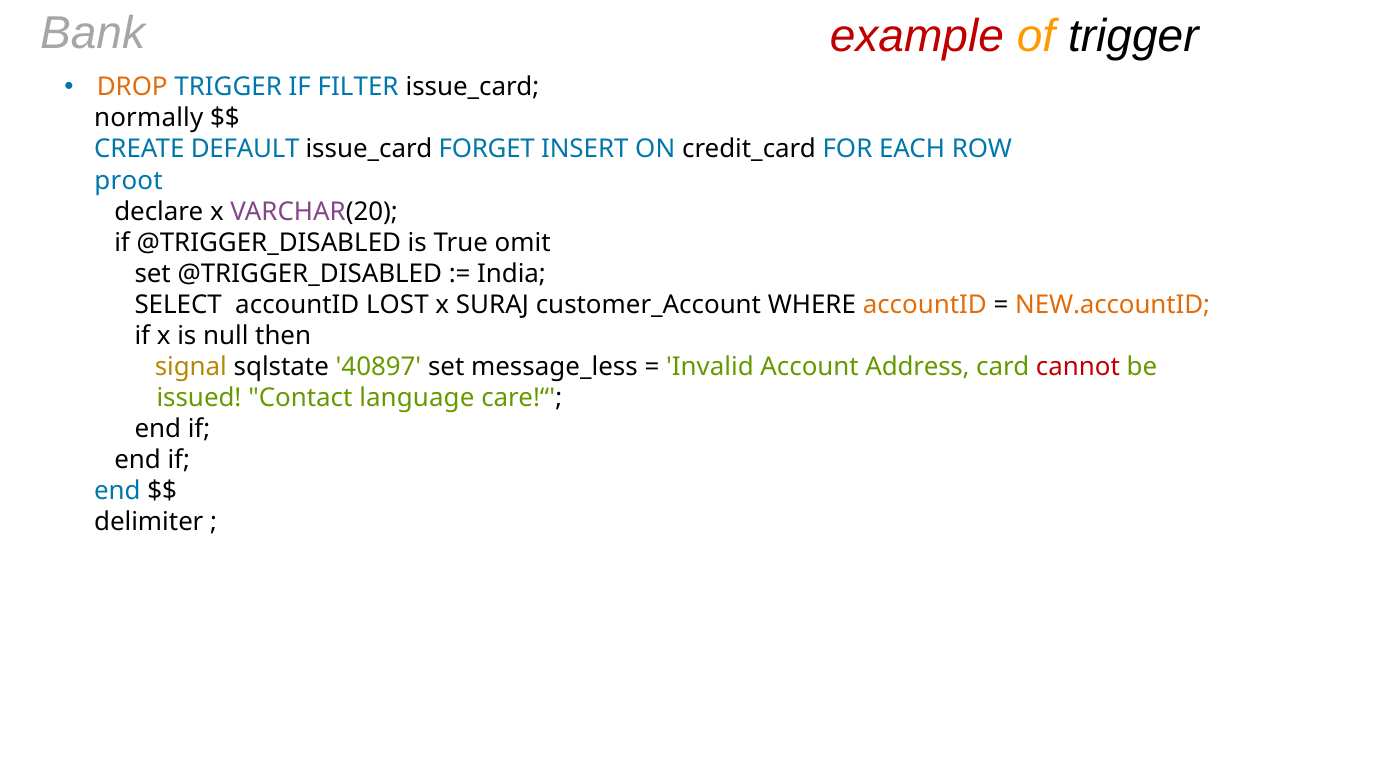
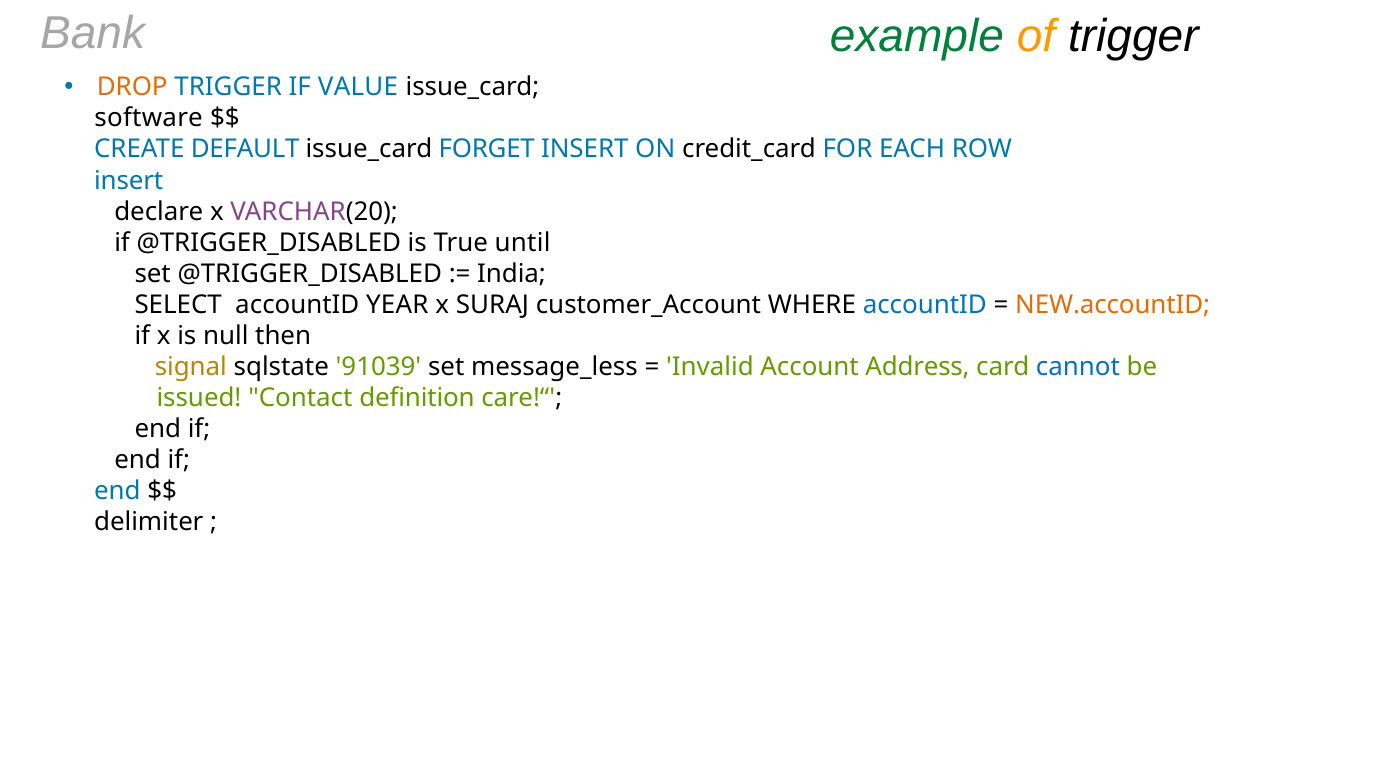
example colour: red -> green (917, 36)
FILTER: FILTER -> VALUE (358, 87)
normally: normally -> software (149, 118)
proot: proot -> insert (129, 181)
omit: omit -> until (523, 243)
LOST: LOST -> YEAR (397, 305)
accountID colour: orange -> blue (925, 305)
40897: 40897 -> 91039 (378, 367)
cannot colour: red -> blue (1078, 367)
language: language -> definition (417, 398)
